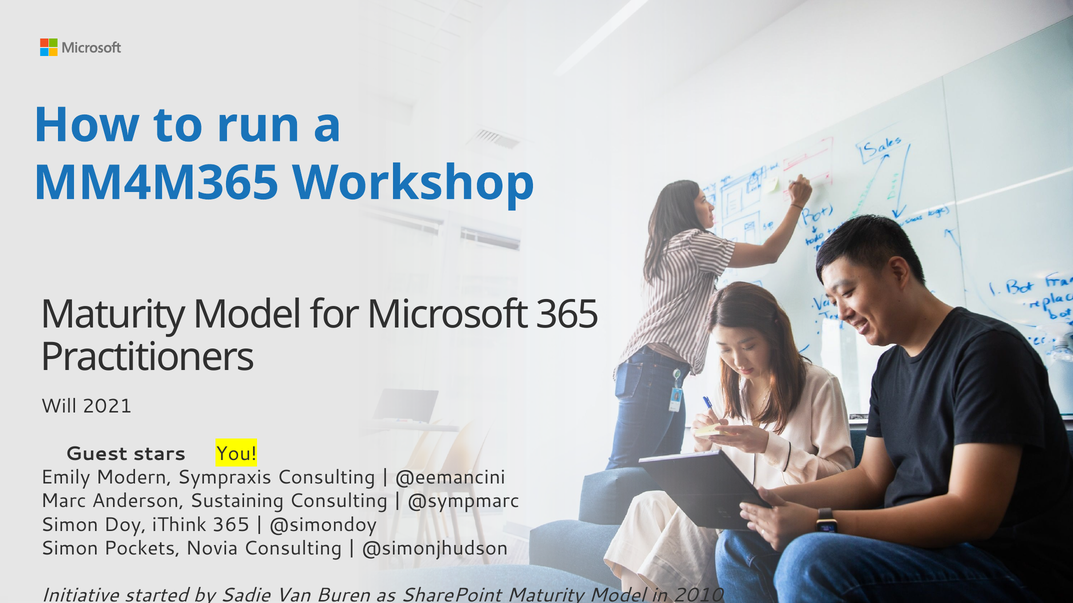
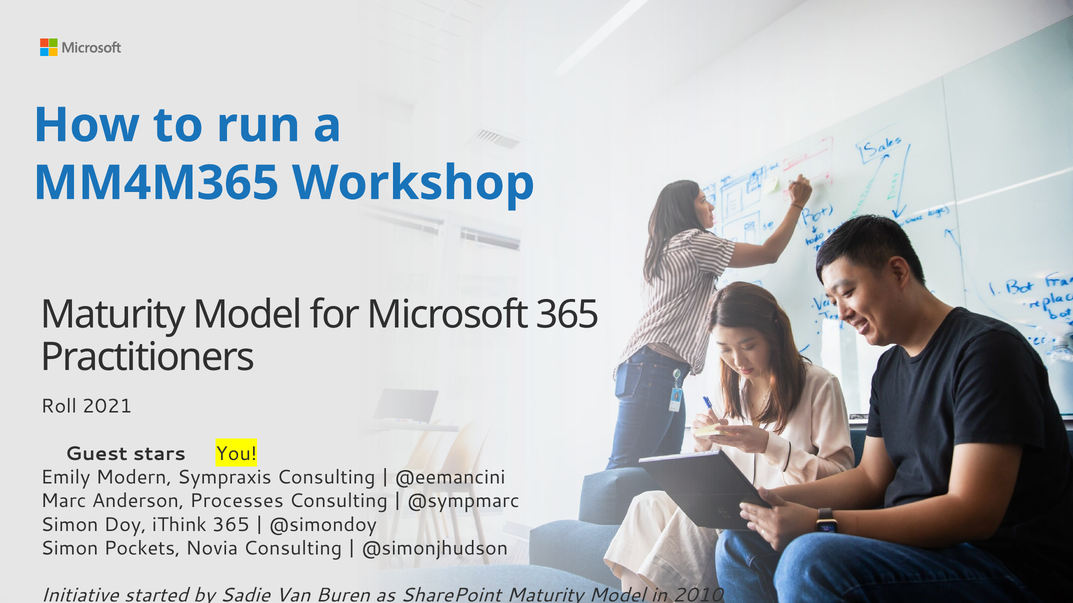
Will: Will -> Roll (59, 407)
Sustaining: Sustaining -> Processes (237, 501)
